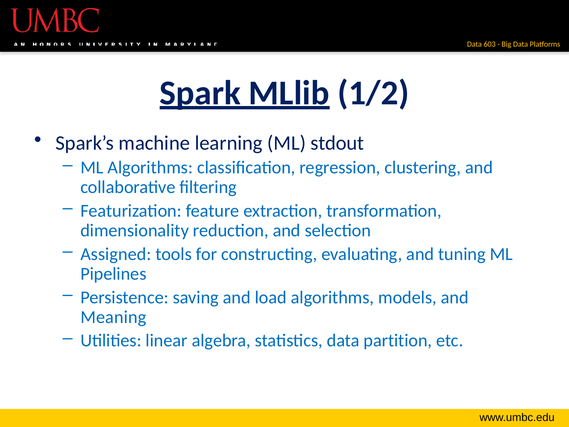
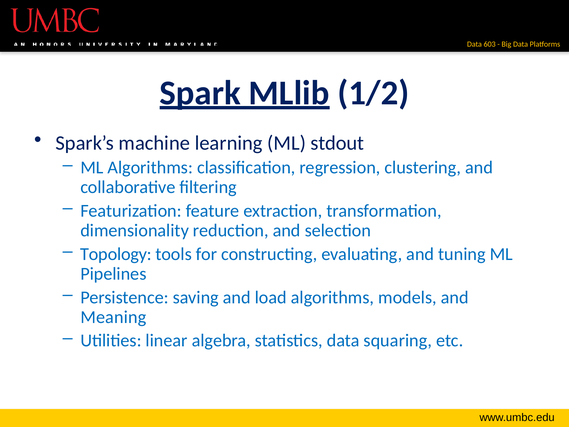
Assigned: Assigned -> Topology (116, 254)
partition: partition -> squaring (398, 340)
